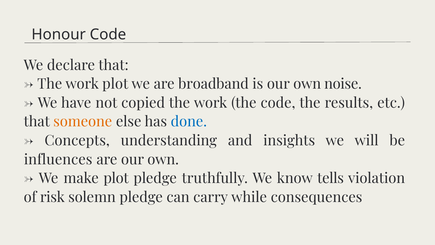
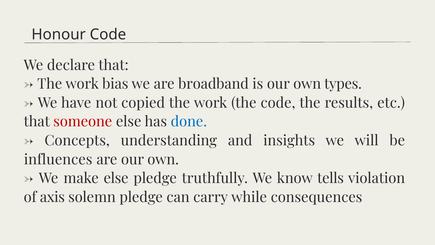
work plot: plot -> bias (115, 84)
noise: noise -> types (343, 84)
someone colour: orange -> red (83, 122)
make plot: plot -> else (116, 178)
risk: risk -> axis (52, 197)
